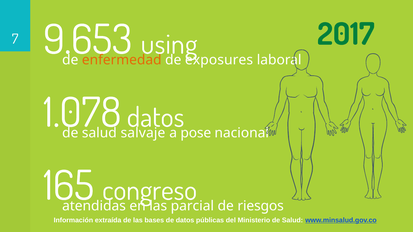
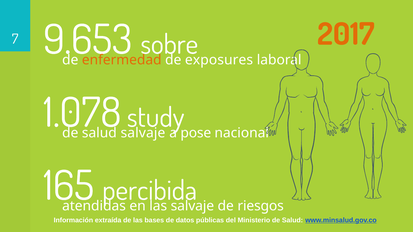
using: using -> sobre (169, 45)
2017 colour: green -> orange (346, 35)
datos: datos -> study (156, 118)
congreso: congreso -> percibida (150, 191)
las parcial: parcial -> salvaje (192, 206)
